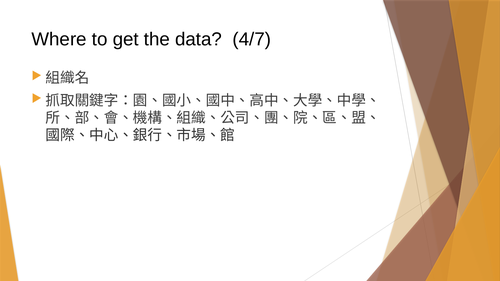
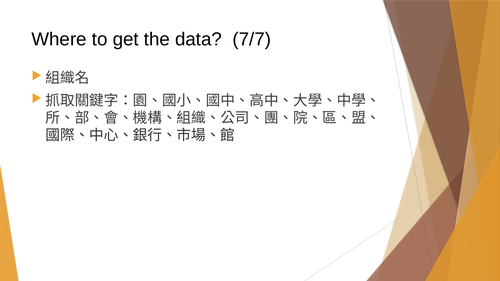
4/7: 4/7 -> 7/7 (252, 39)
